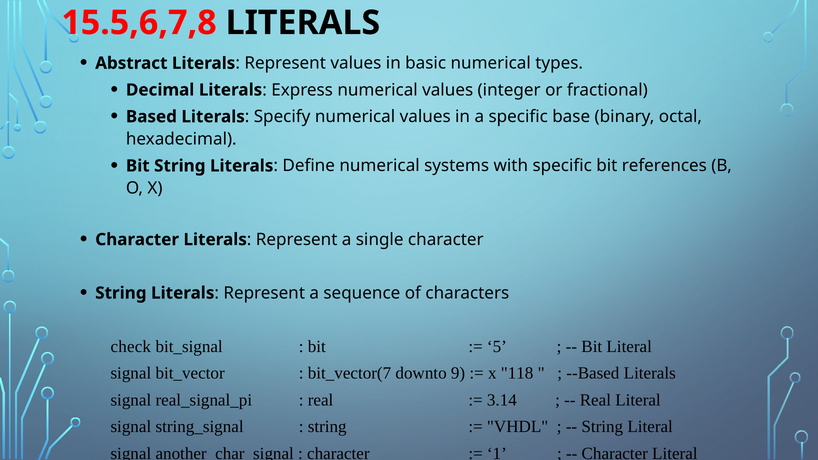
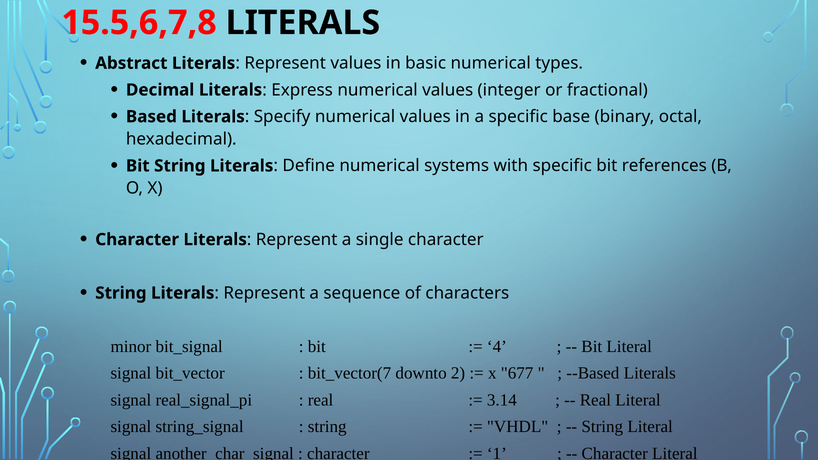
check: check -> minor (131, 347)
5: 5 -> 4 (497, 347)
9: 9 -> 2 (458, 373)
118: 118 -> 677 (517, 373)
